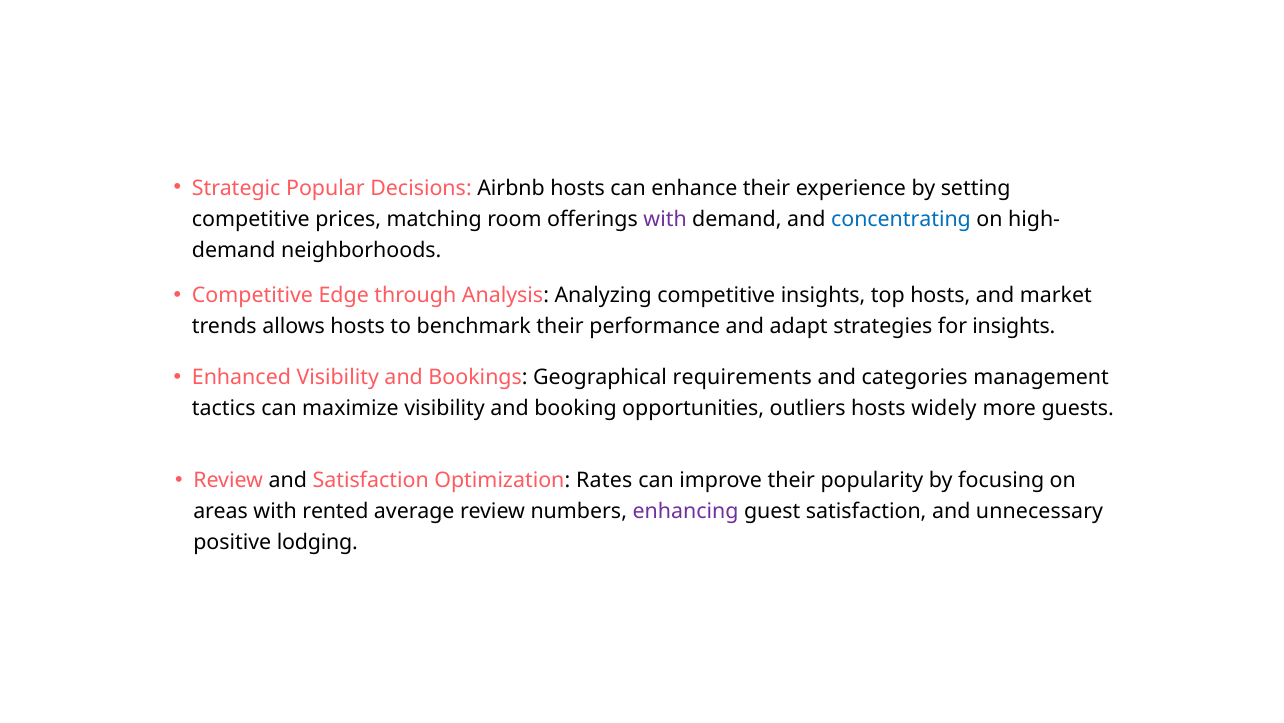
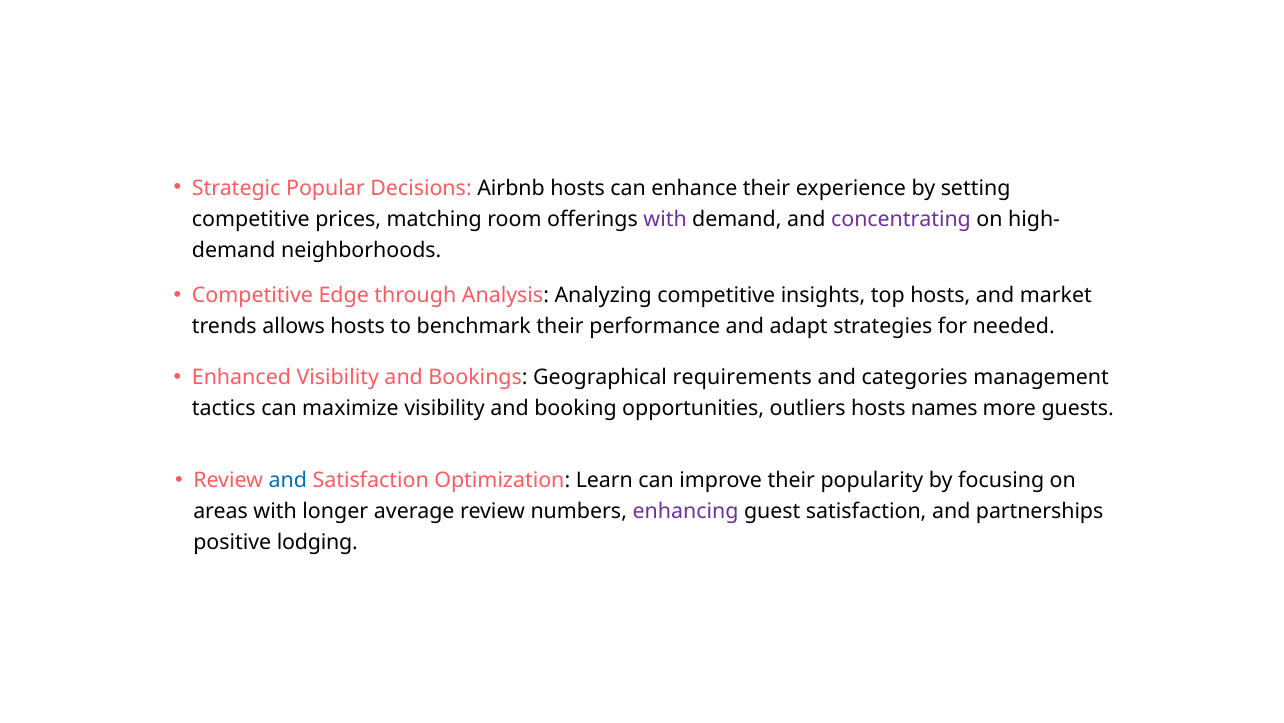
concentrating colour: blue -> purple (901, 219)
for insights: insights -> needed (1014, 326)
widely: widely -> names (944, 408)
and colour: black -> blue (288, 480)
Rates: Rates -> Learn (604, 480)
rented: rented -> longer (335, 511)
unnecessary: unnecessary -> partnerships (1040, 511)
